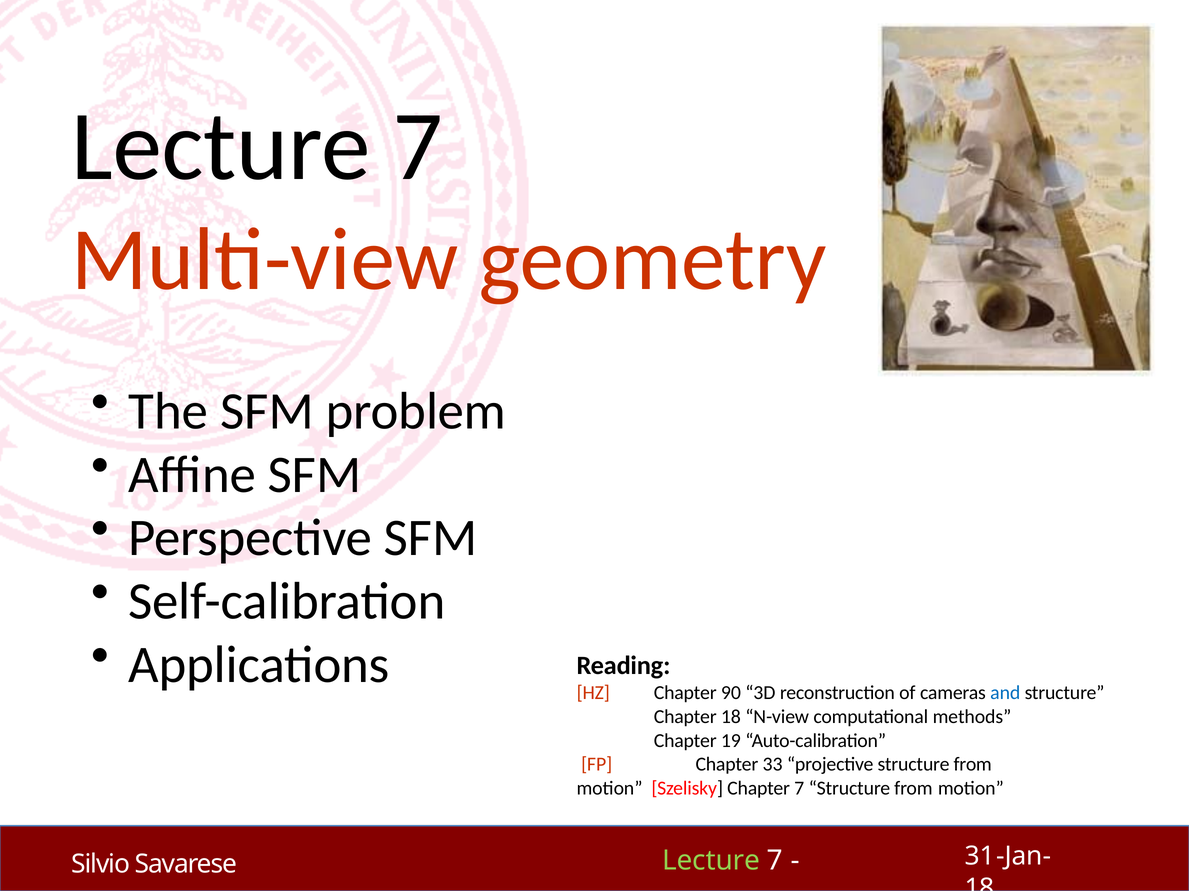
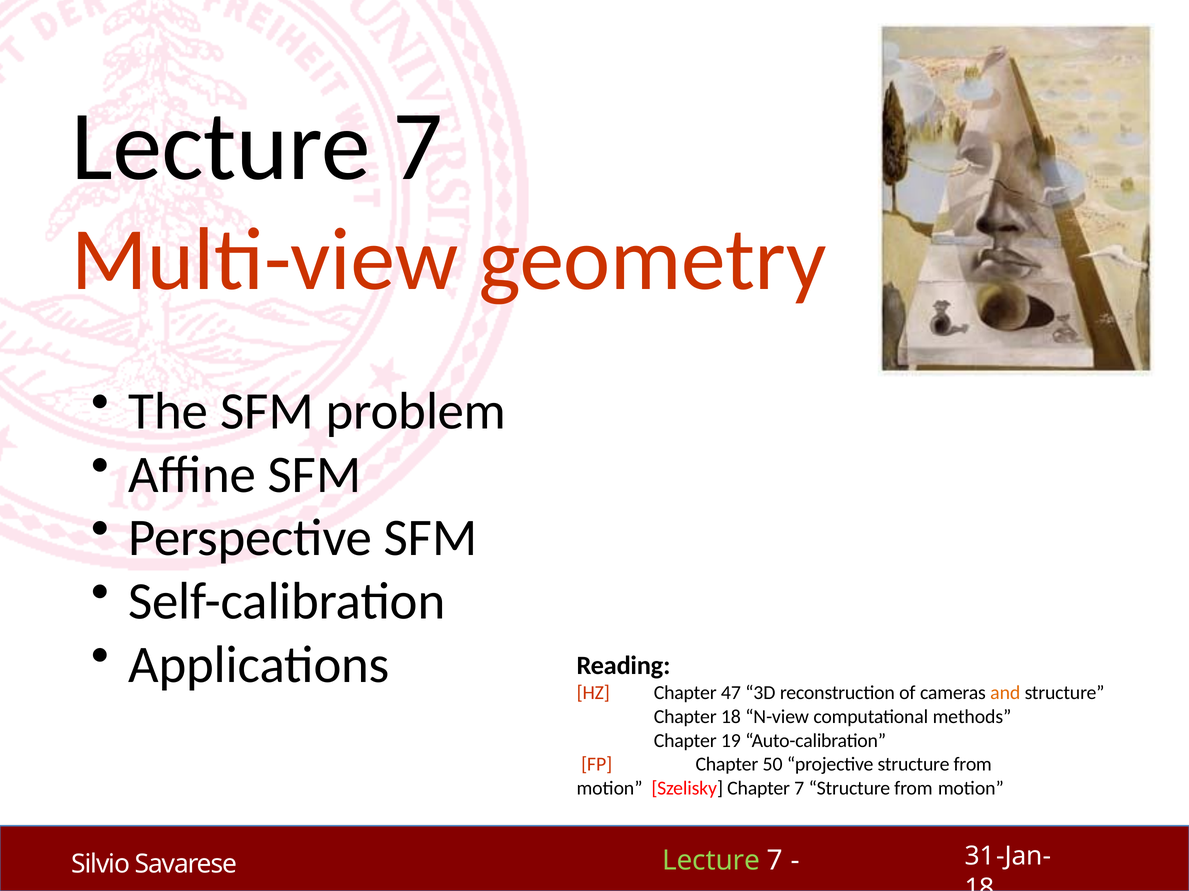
90: 90 -> 47 (731, 693)
and colour: blue -> orange (1005, 693)
33: 33 -> 50 (773, 765)
